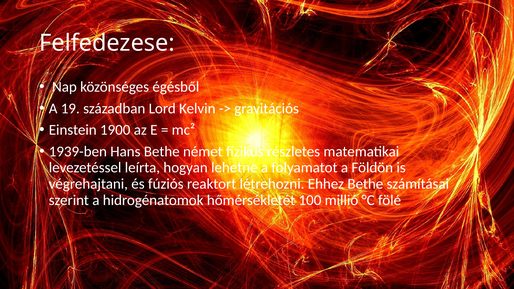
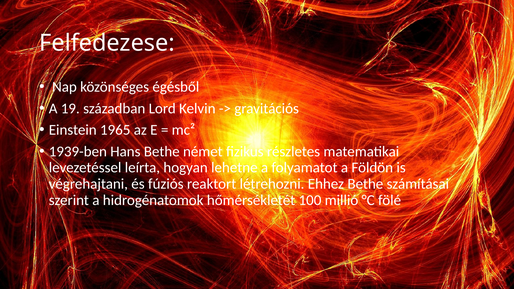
1900: 1900 -> 1965 (115, 130)
